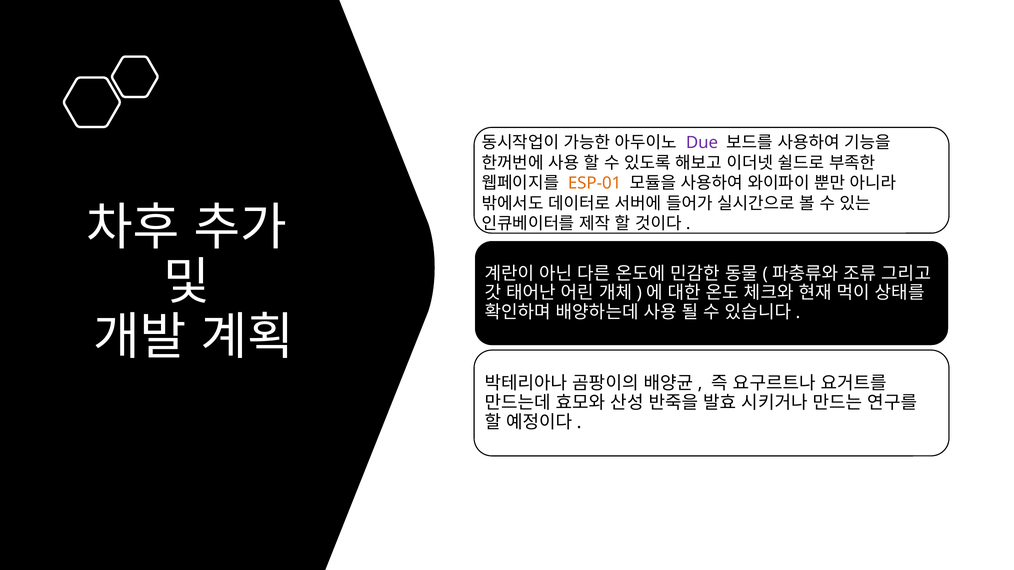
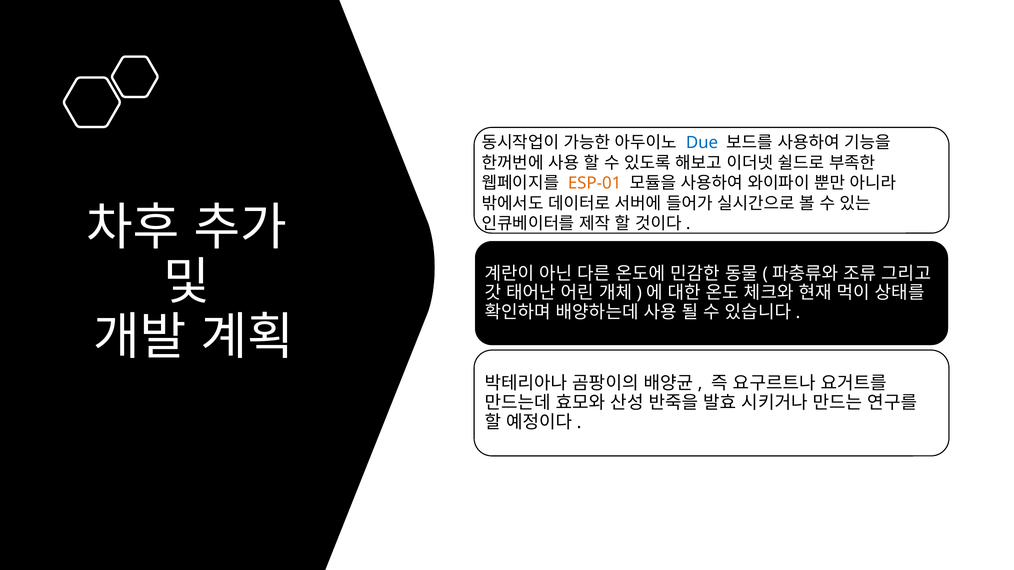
Due colour: purple -> blue (702, 143)
